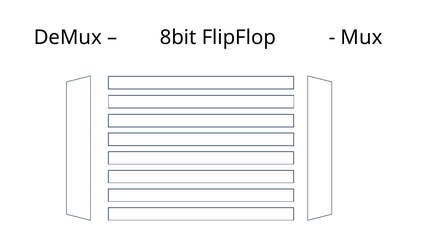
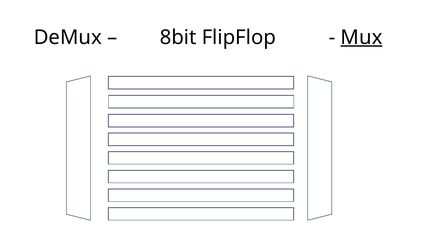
Mux underline: none -> present (362, 37)
